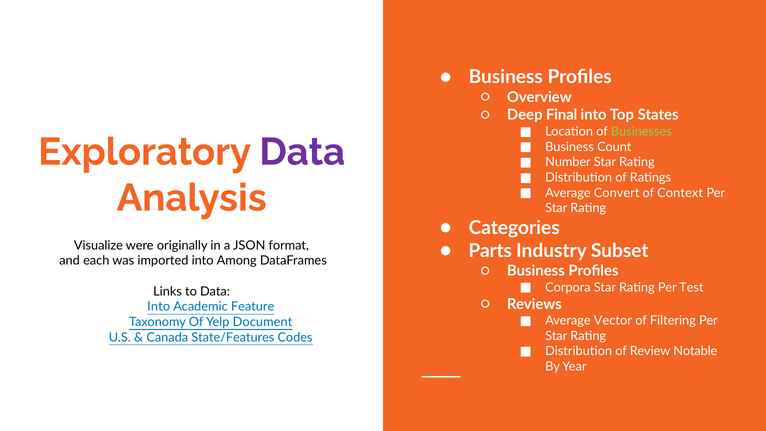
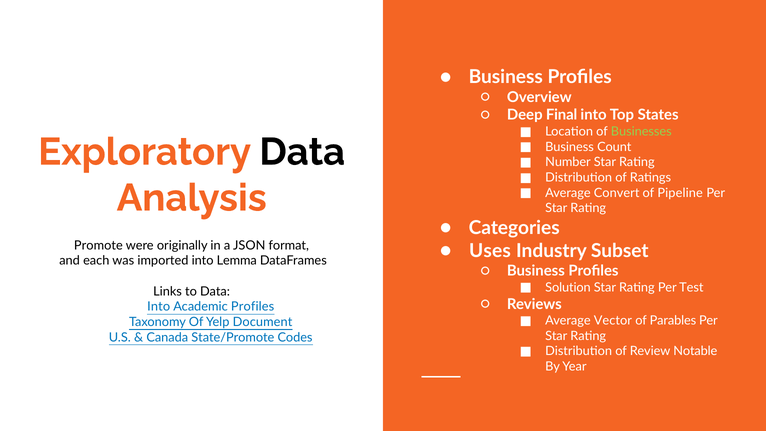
Data colour: purple -> black (302, 152)
Context: Context -> Pipeline (680, 193)
Visualize: Visualize -> Promote (98, 245)
Parts: Parts -> Uses (490, 251)
Among: Among -> Lemma (237, 261)
Corpora: Corpora -> Solution (568, 287)
Academic Feature: Feature -> Profiles (253, 307)
Filtering: Filtering -> Parables (673, 320)
State/Features: State/Features -> State/Promote (233, 337)
